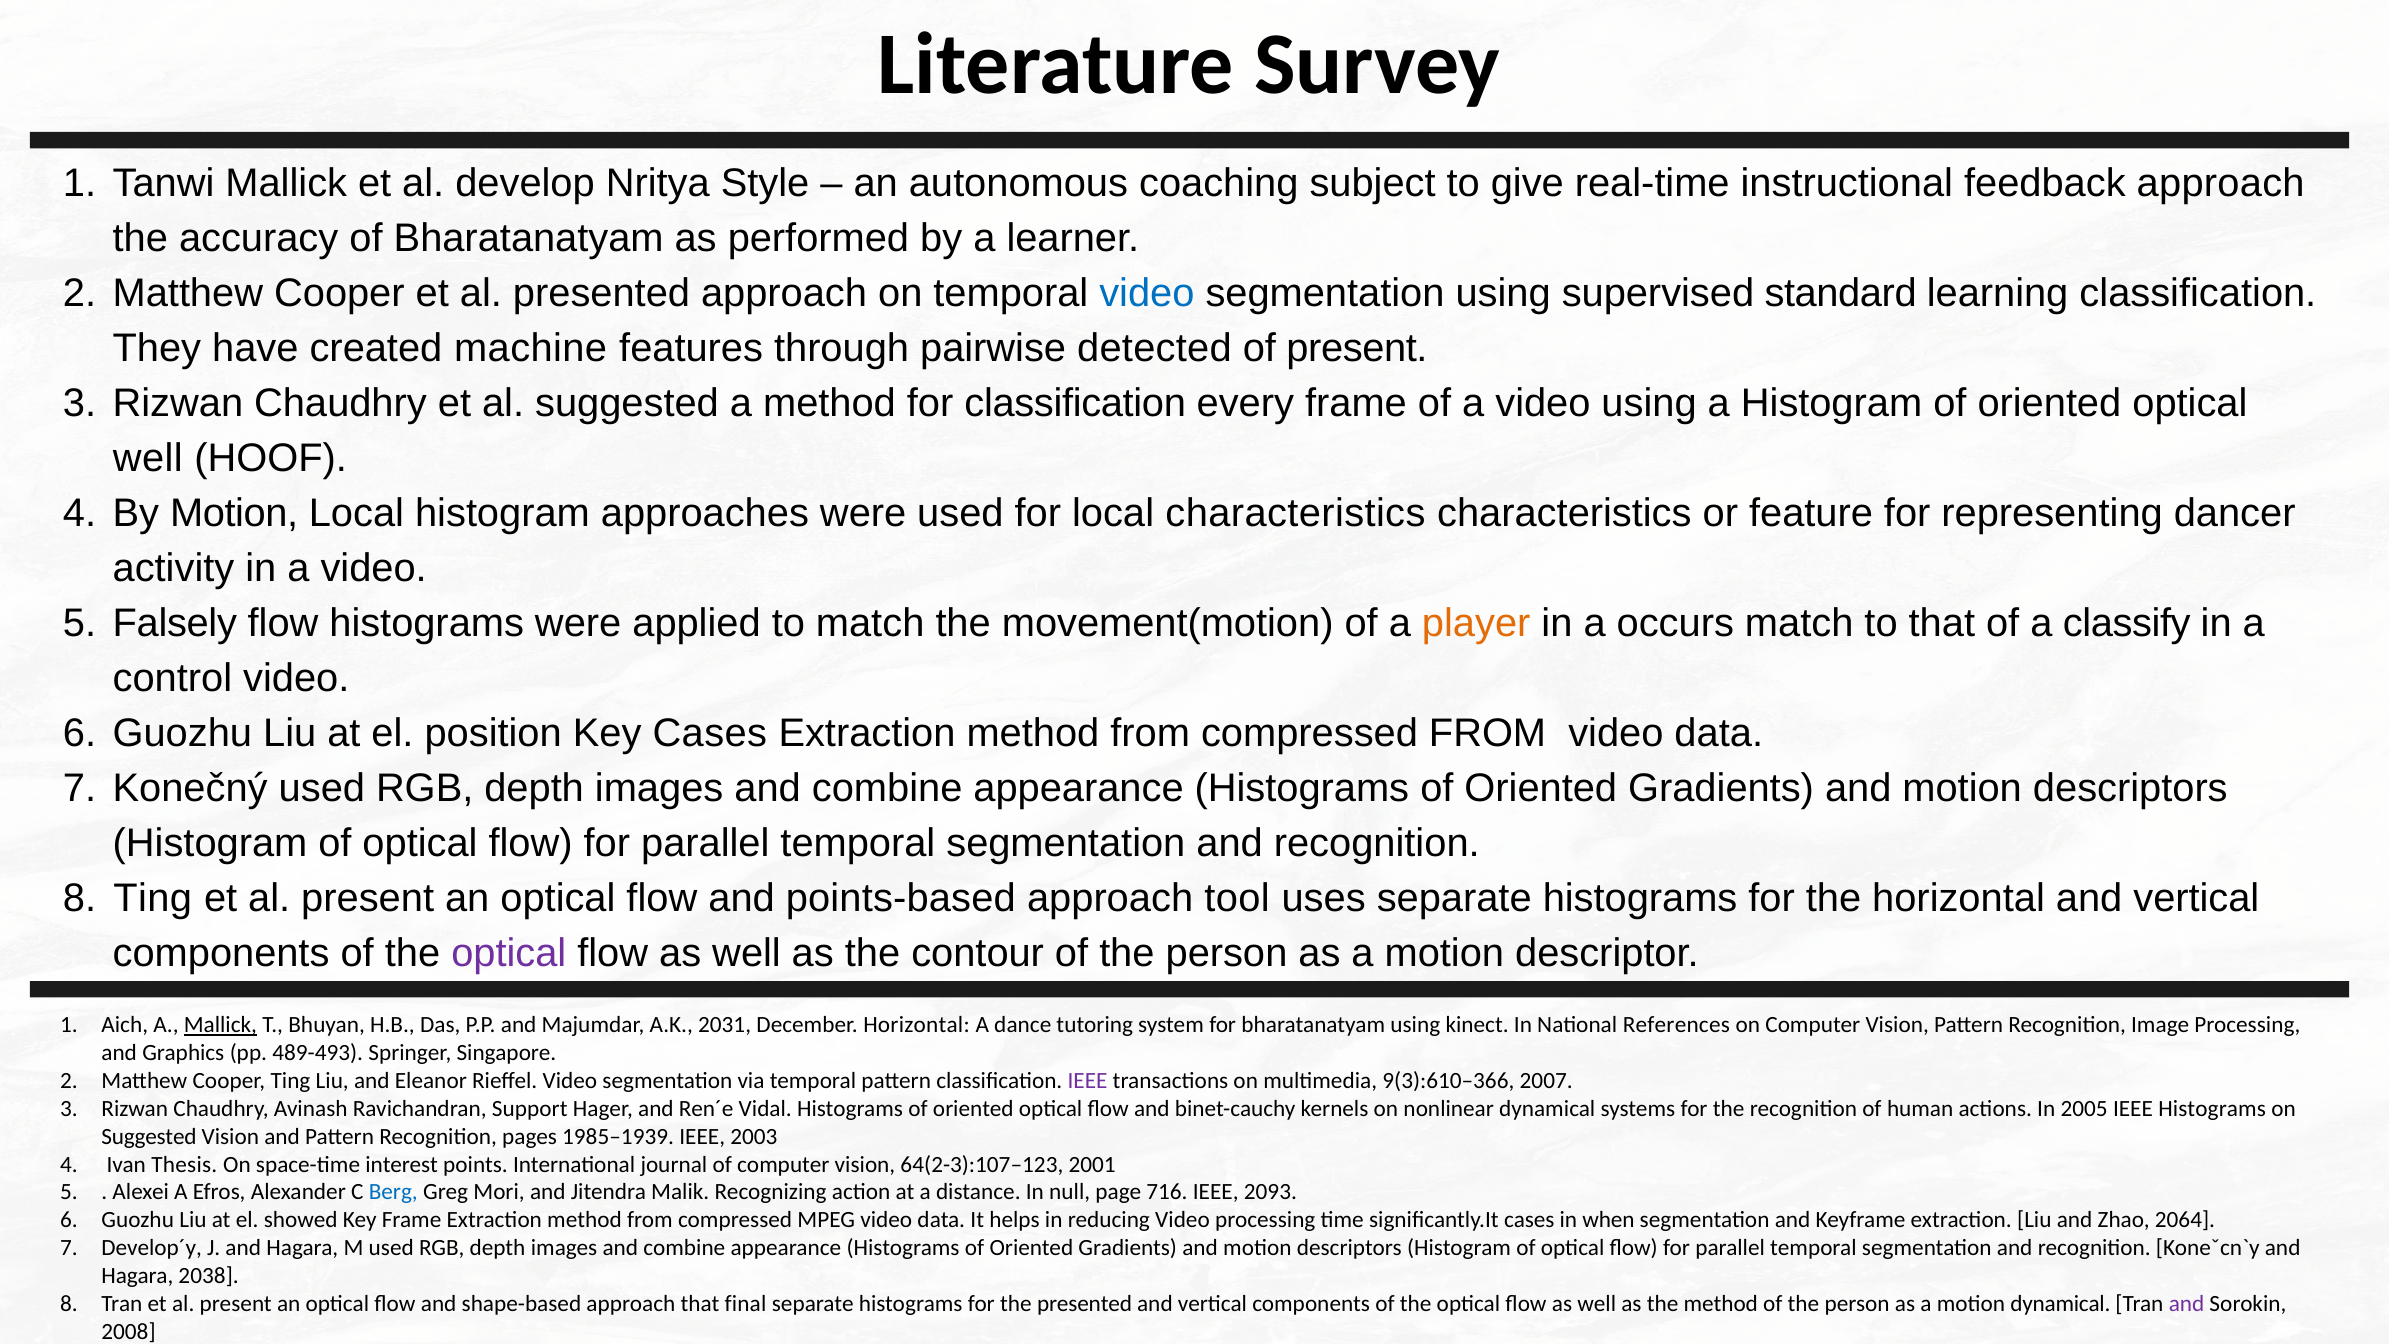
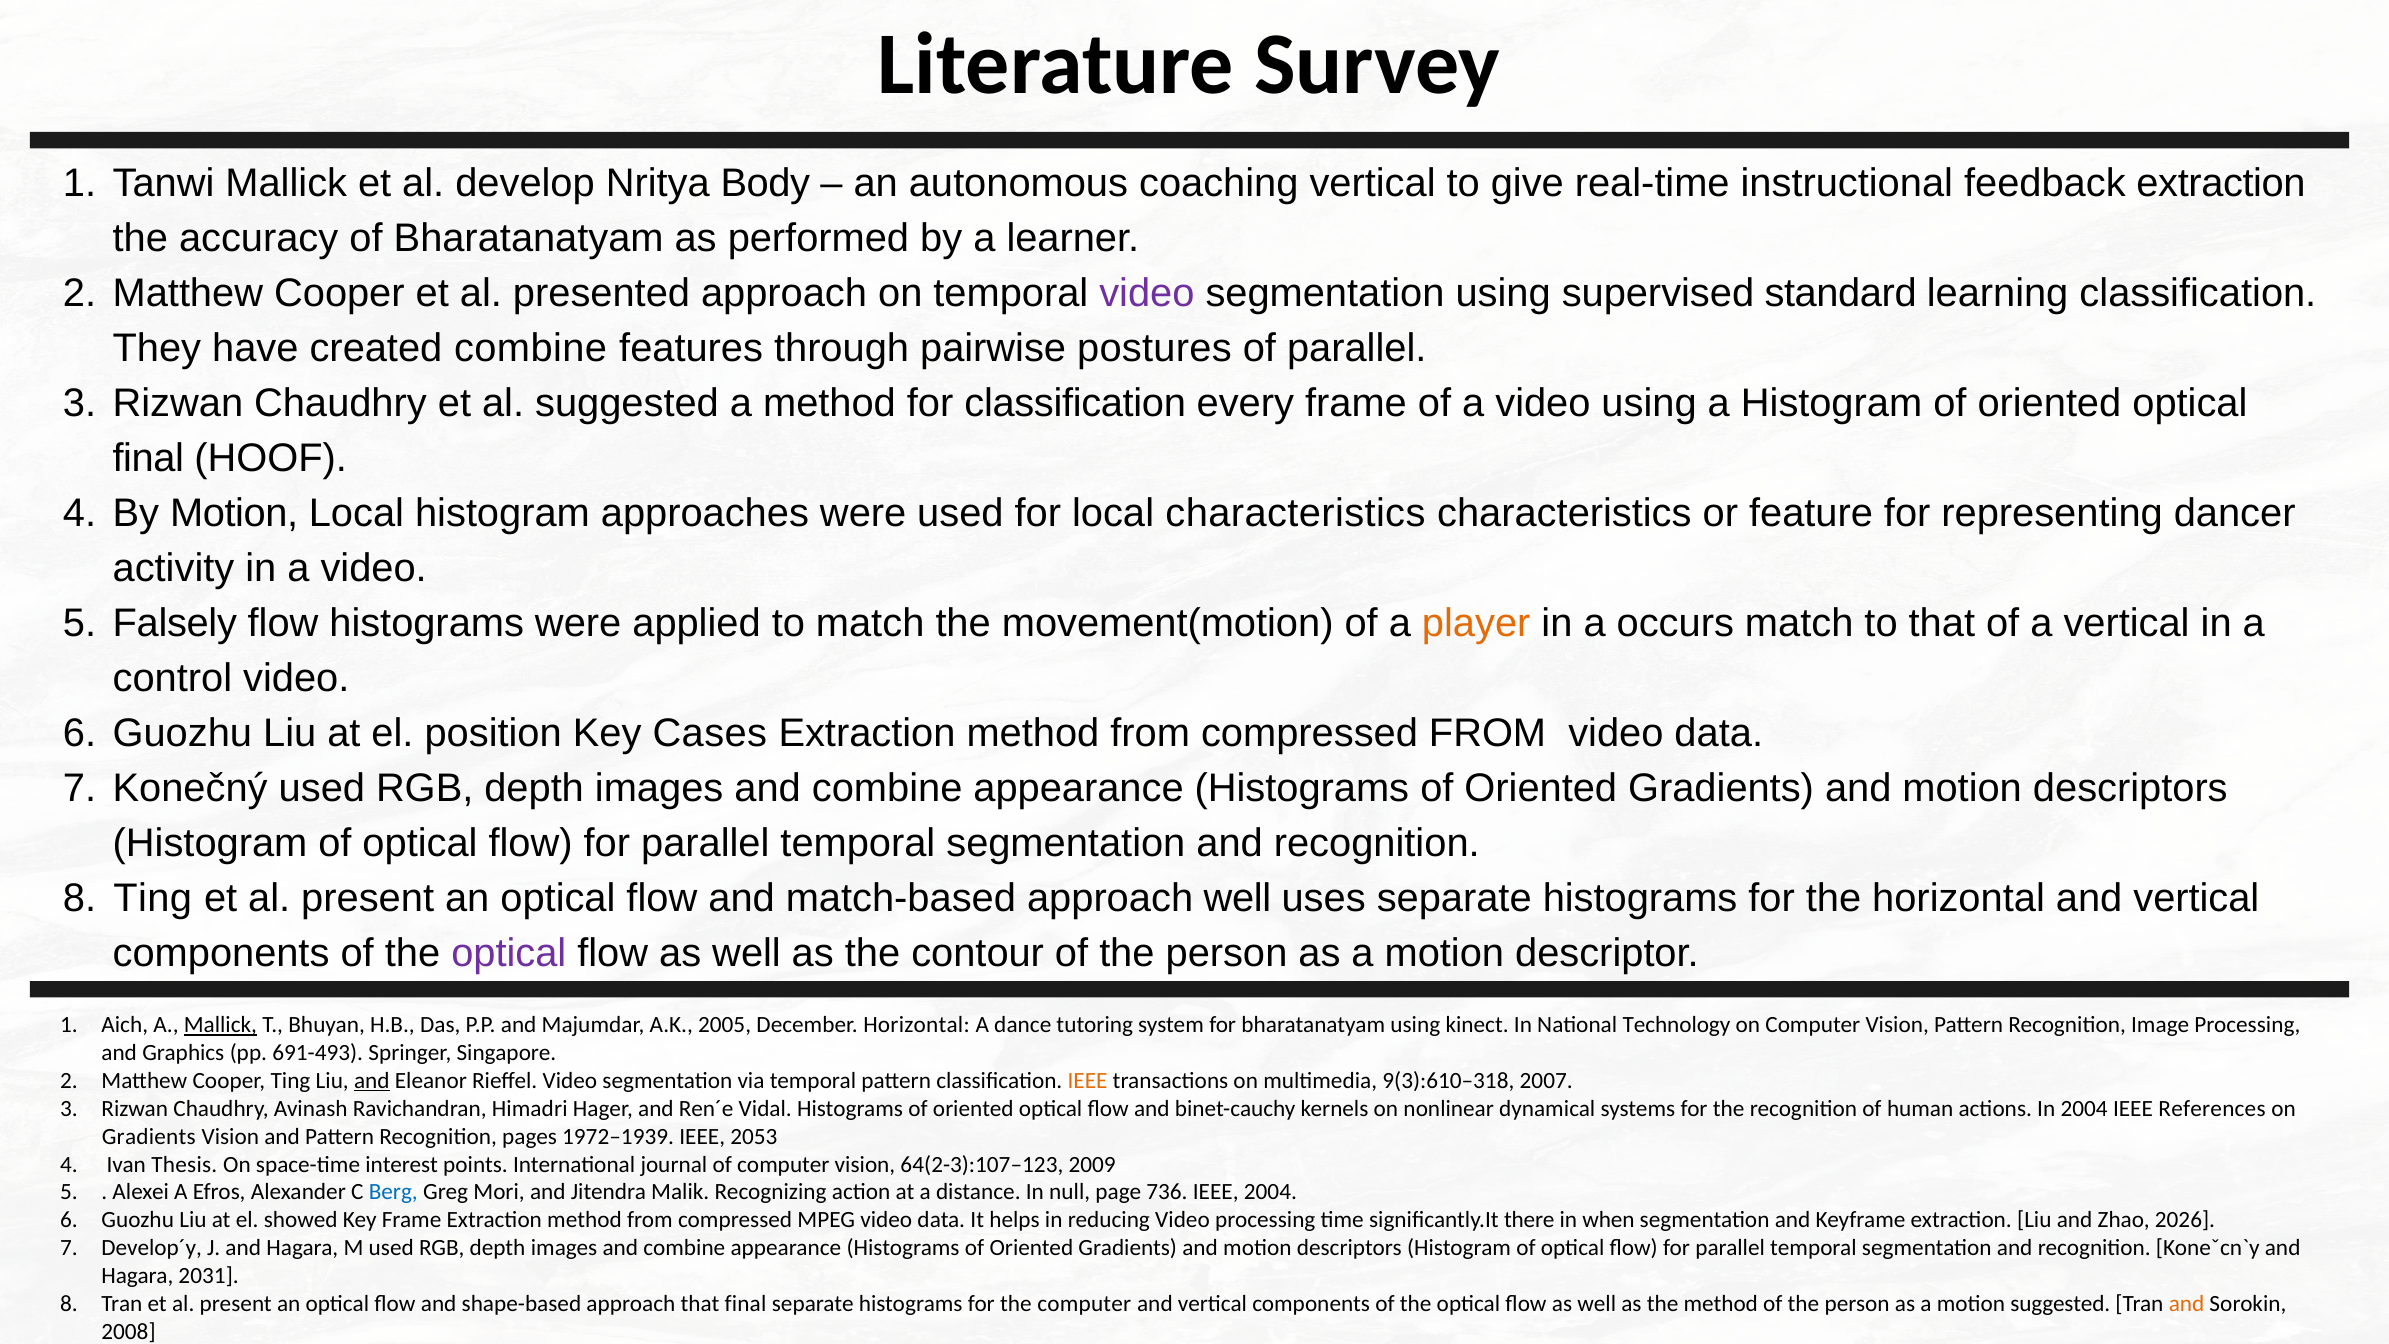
Style: Style -> Body (765, 184)
coaching subject: subject -> vertical (1373, 184)
feedback approach: approach -> extraction (2221, 184)
video colour: blue -> purple (1147, 294)
created machine: machine -> combine (531, 349)
detected: detected -> postures (1154, 349)
of present: present -> parallel (1357, 349)
well: well -> final (148, 458)
a classify: classify -> vertical (2127, 623)
points-based: points-based -> match-based (901, 898)
approach tool: tool -> well (1237, 898)
2031: 2031 -> 2005 (725, 1025)
References: References -> Technology (1676, 1025)
489-493: 489-493 -> 691-493 (318, 1053)
and underline: none -> present (372, 1081)
IEEE colour: purple -> orange (1088, 1081)
9(3):610–366: 9(3):610–366 -> 9(3):610–318 (1448, 1081)
Support: Support -> Himadri (530, 1108)
In 2005: 2005 -> 2004 (2084, 1108)
IEEE Histograms: Histograms -> References (2212, 1108)
Suggested: Suggested -> Gradients (149, 1136)
1985–1939: 1985–1939 -> 1972–1939 (618, 1136)
2003: 2003 -> 2053 (754, 1136)
2001: 2001 -> 2009 (1092, 1164)
716: 716 -> 736 (1167, 1192)
IEEE 2093: 2093 -> 2004 (1270, 1192)
significantly.It cases: cases -> there (1529, 1220)
2064: 2064 -> 2026 (2185, 1220)
2038: 2038 -> 2031 (209, 1276)
the presented: presented -> computer (1084, 1304)
motion dynamical: dynamical -> suggested (2060, 1304)
and colour: purple -> orange (2186, 1304)
